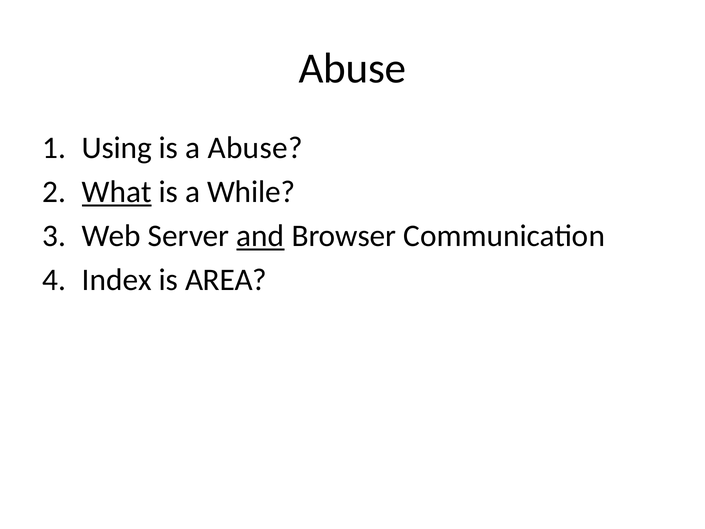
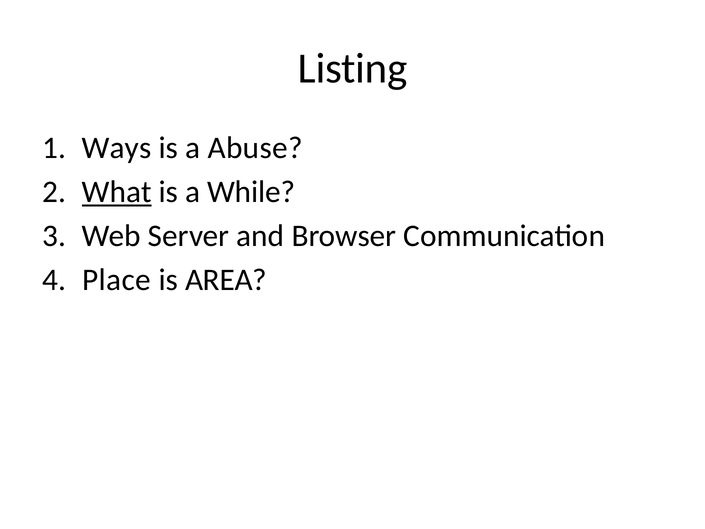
Abuse: Abuse -> Listing (353, 68)
Using: Using -> Ways (117, 148)
and underline: present -> none (260, 236)
Index: Index -> Place (117, 280)
